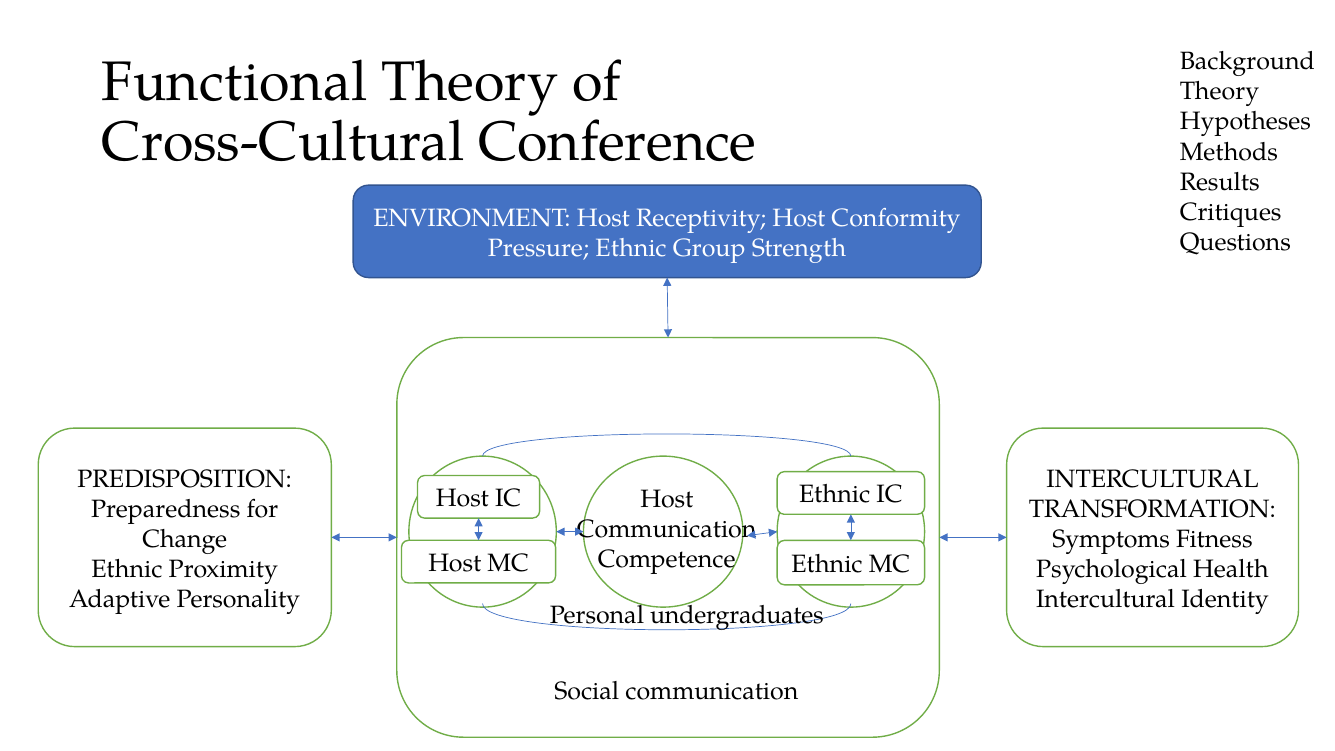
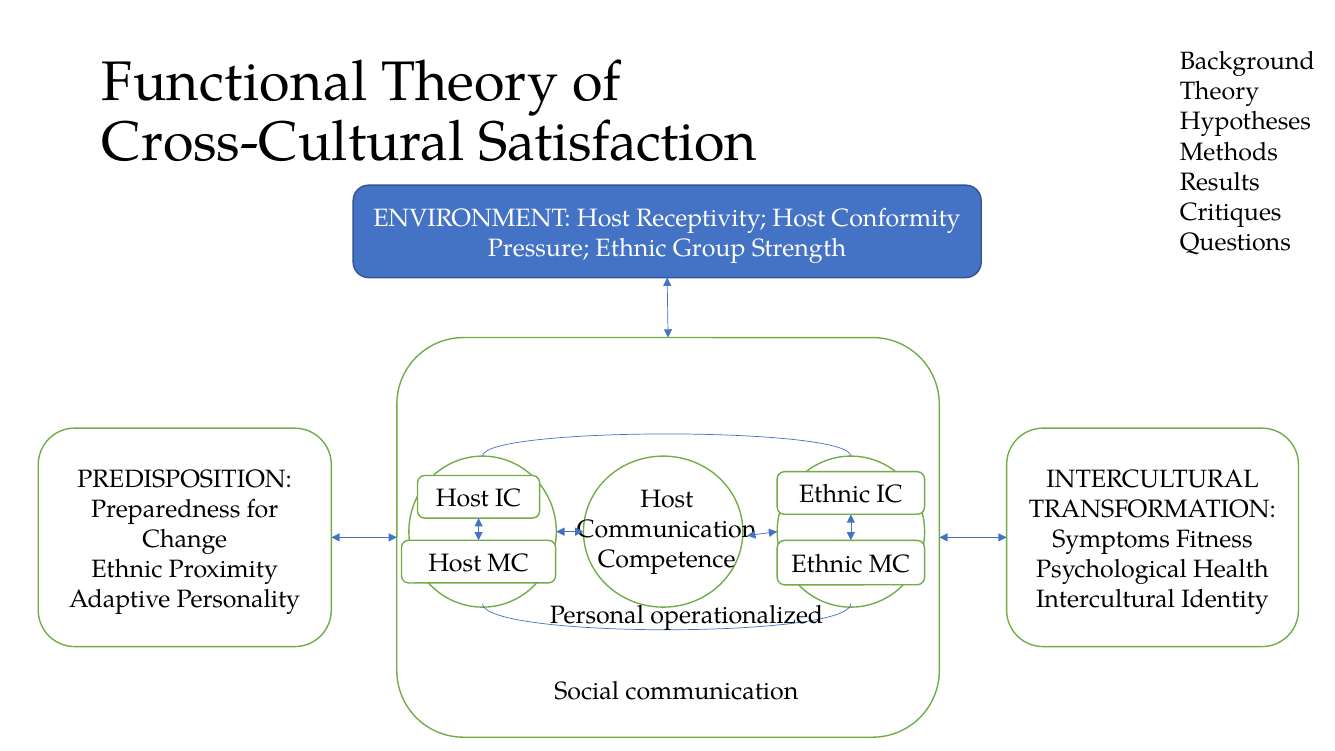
Conference: Conference -> Satisfaction (618, 142)
undergraduates: undergraduates -> operationalized (737, 615)
